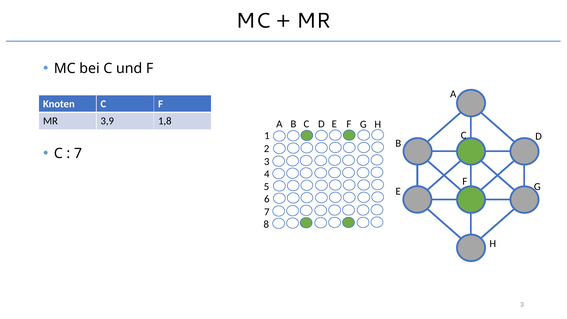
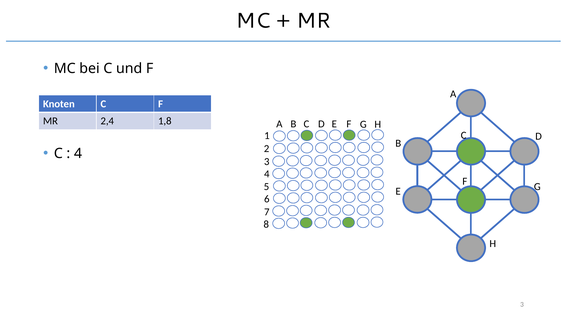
3,9: 3,9 -> 2,4 (107, 121)
7: 7 -> 4 (78, 153)
